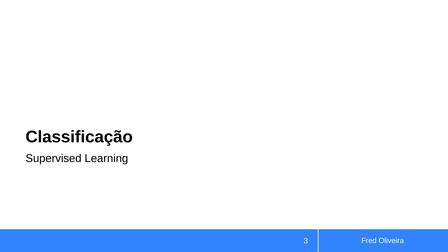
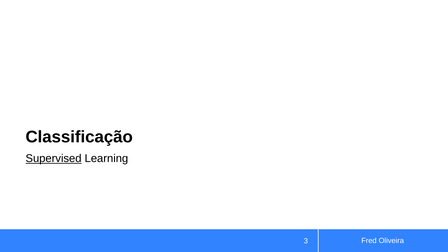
Supervised underline: none -> present (54, 158)
